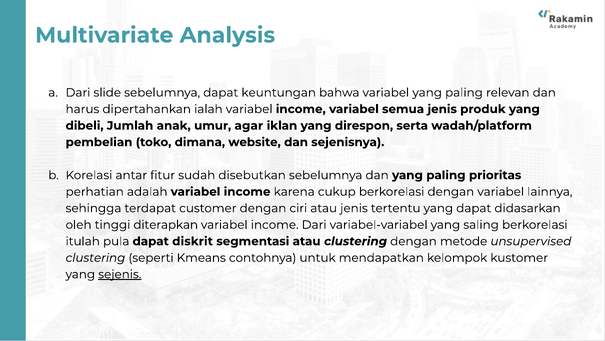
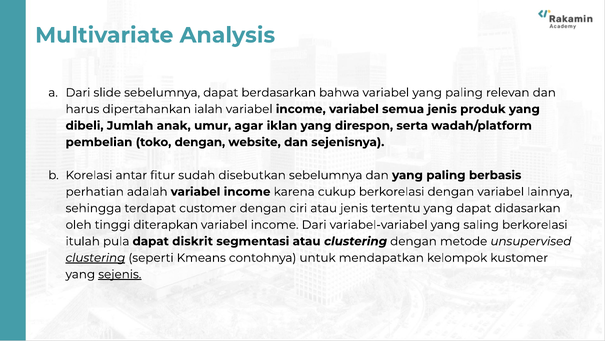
keuntungan: keuntungan -> berdasarkan (279, 92)
toko dimana: dimana -> dengan (200, 142)
prioritas: prioritas -> berbasis (495, 175)
clustering underline: none -> present (95, 257)
